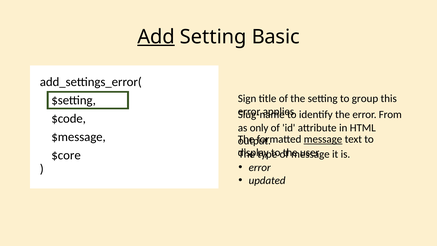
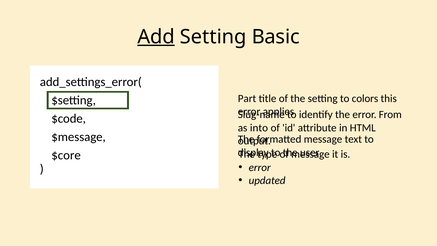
Sign: Sign -> Part (247, 98)
group: group -> colors (365, 98)
only: only -> into (259, 128)
message underline: present -> none (323, 139)
